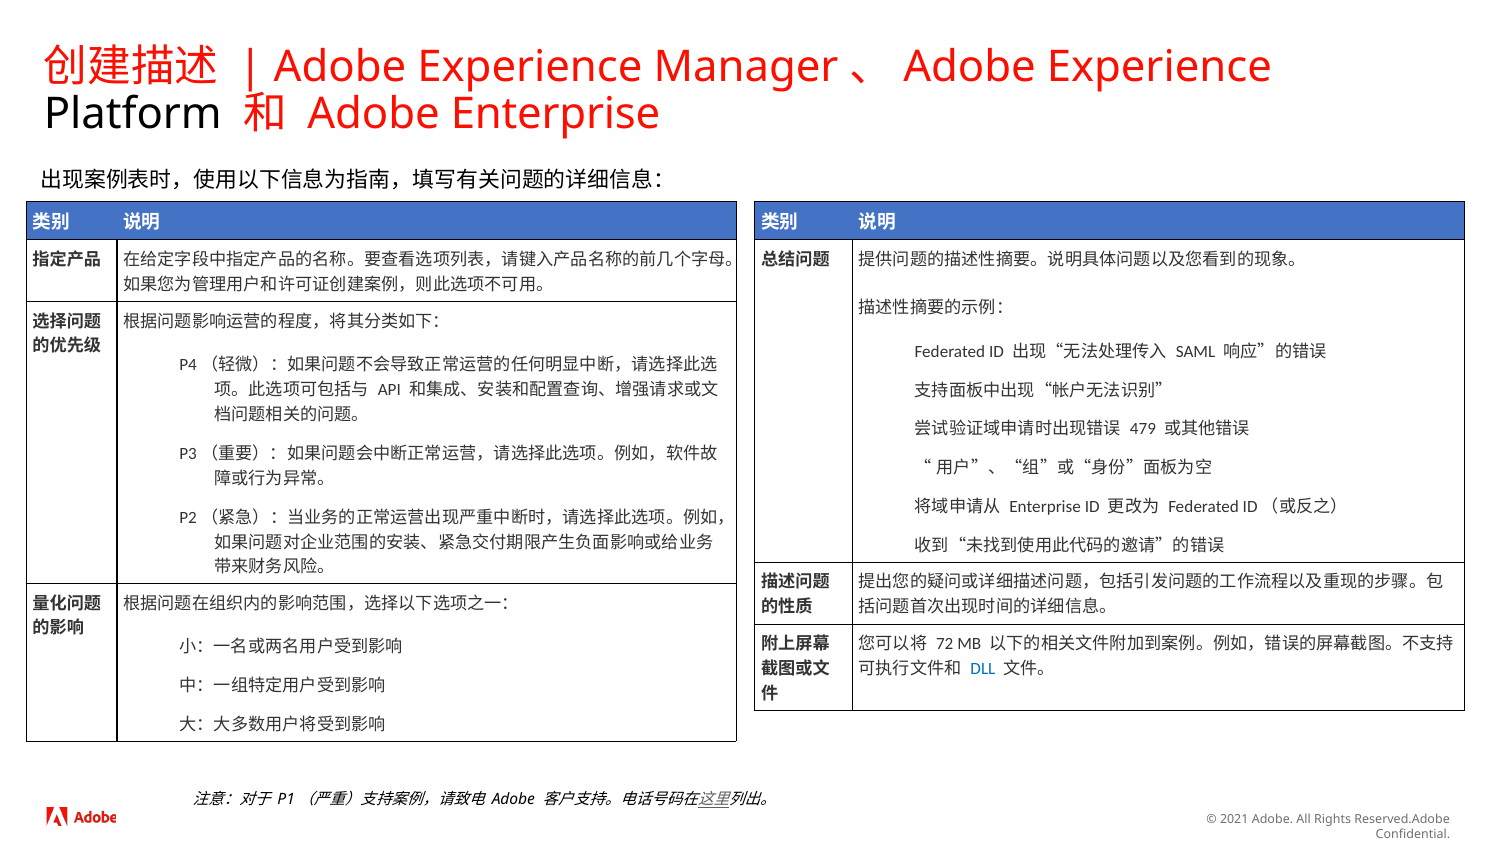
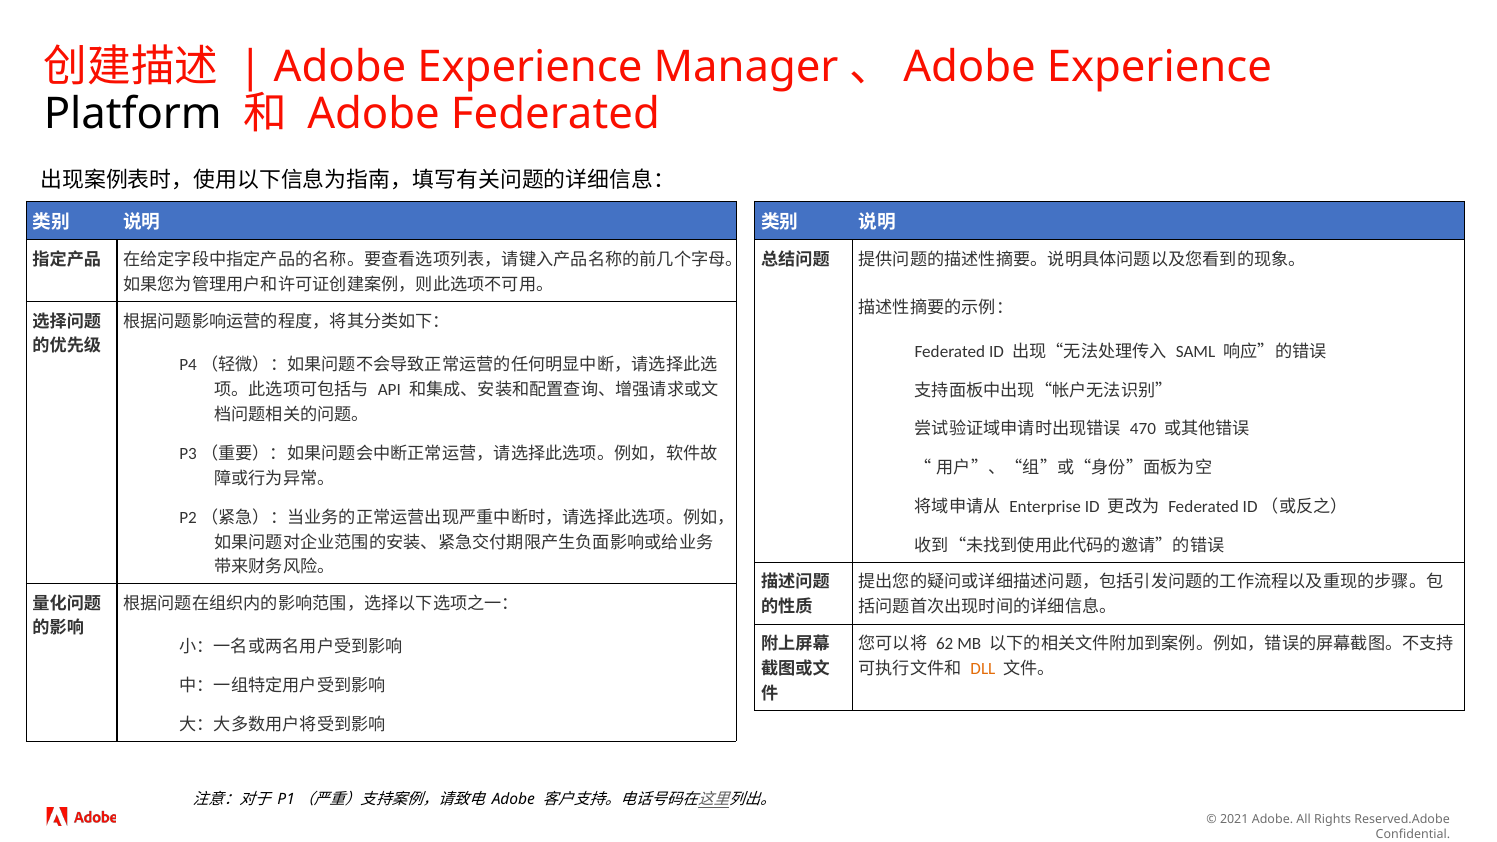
Adobe Enterprise: Enterprise -> Federated (555, 115)
479: 479 -> 470 (1143, 429)
72: 72 -> 62 (945, 644)
DLL colour: blue -> orange (983, 669)
